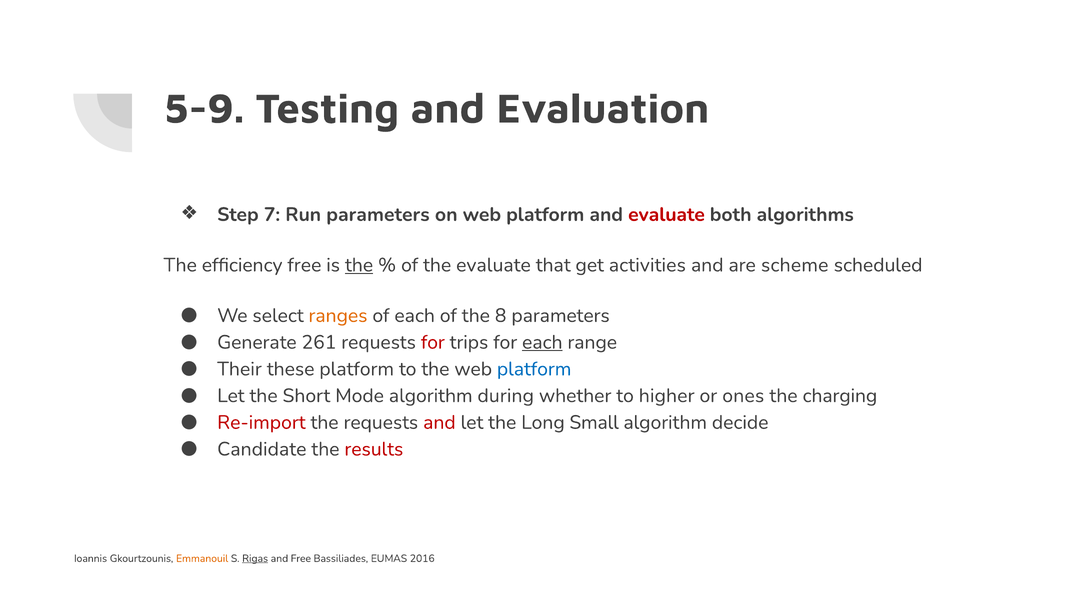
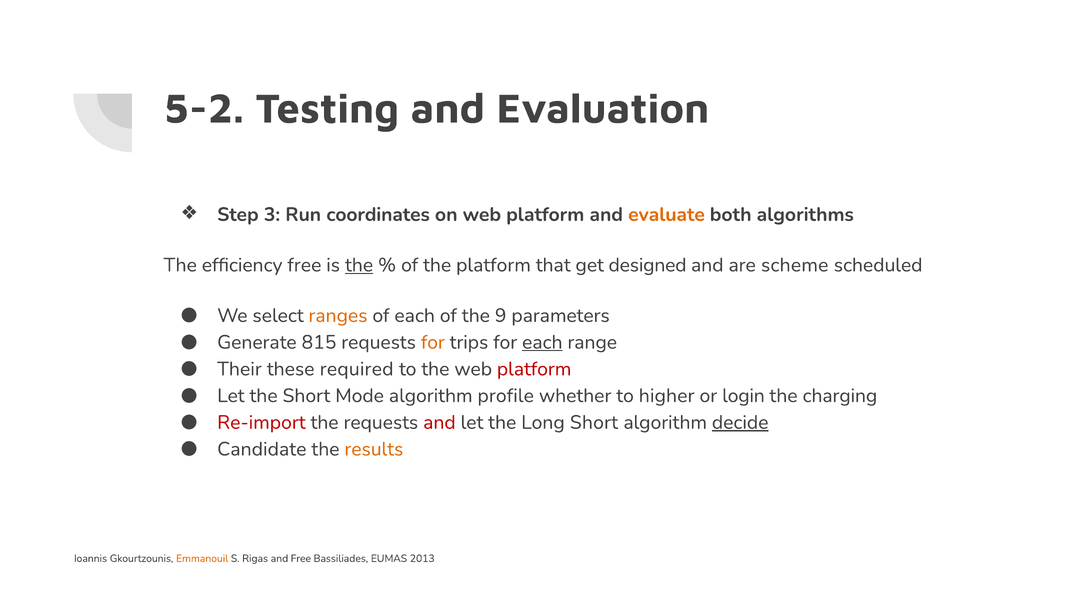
5-9: 5-9 -> 5-2 (204, 109)
7: 7 -> 3 (272, 215)
Run parameters: parameters -> coordinates (378, 215)
evaluate colour: red -> orange (666, 215)
the evaluate: evaluate -> platform (493, 265)
activities: activities -> designed (648, 265)
8: 8 -> 9 (501, 316)
261: 261 -> 815 (319, 342)
for colour: red -> orange (433, 342)
these platform: platform -> required (357, 369)
platform colour: blue -> red (534, 369)
during: during -> profile (506, 396)
ones: ones -> login (743, 396)
Long Small: Small -> Short (594, 422)
decide underline: none -> present (740, 422)
results colour: red -> orange (374, 449)
Rigas underline: present -> none (255, 558)
2016: 2016 -> 2013 (422, 558)
